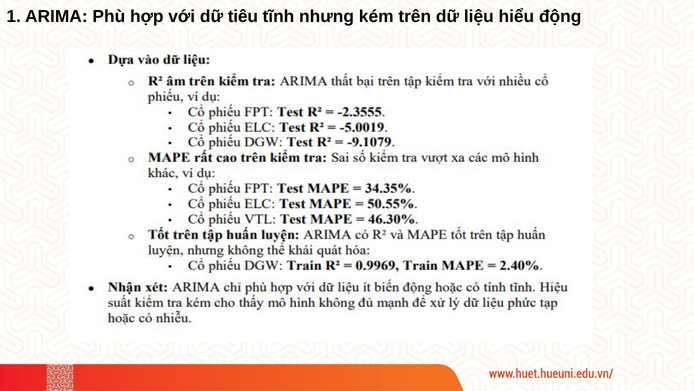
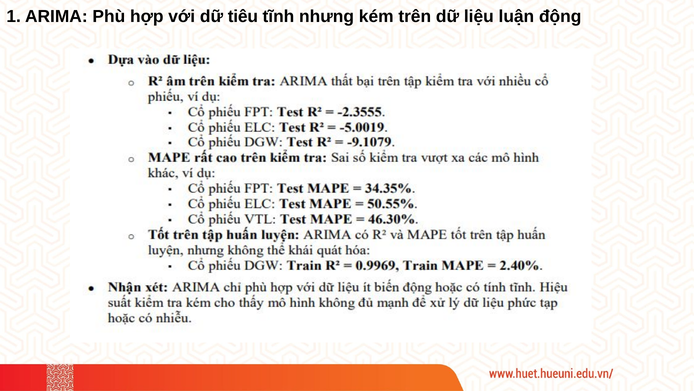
hiểu: hiểu -> luận (516, 17)
